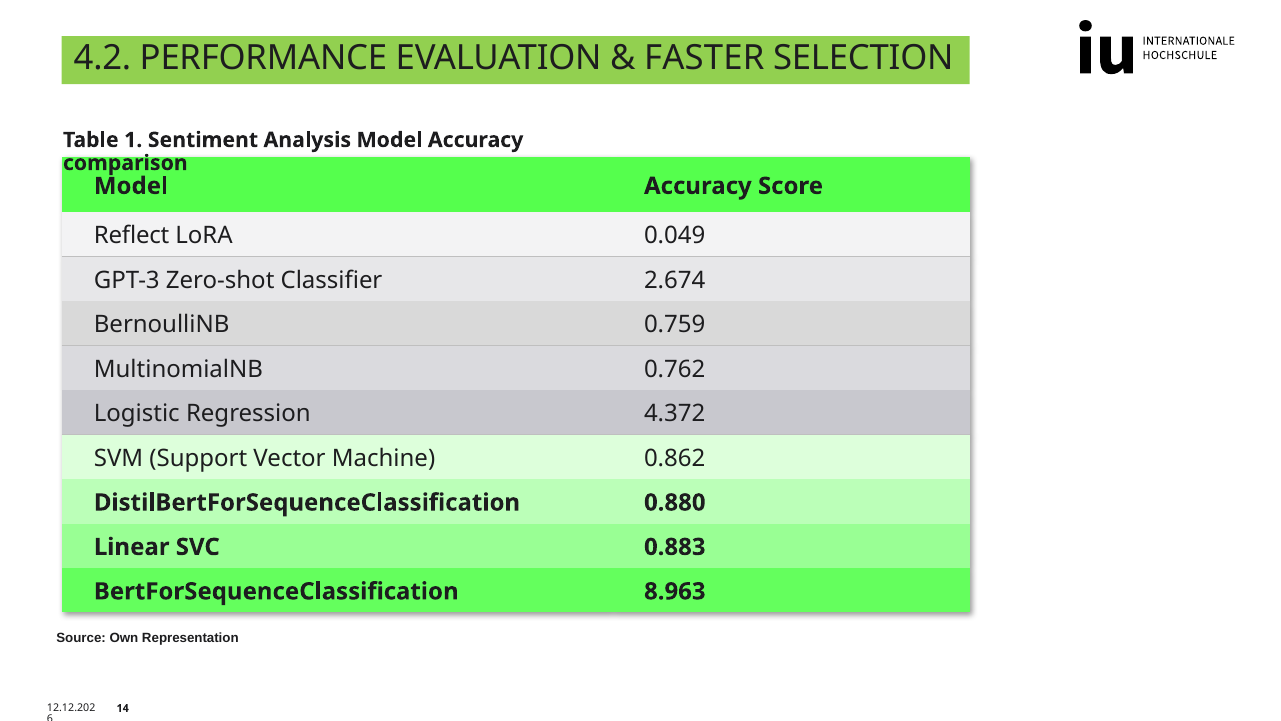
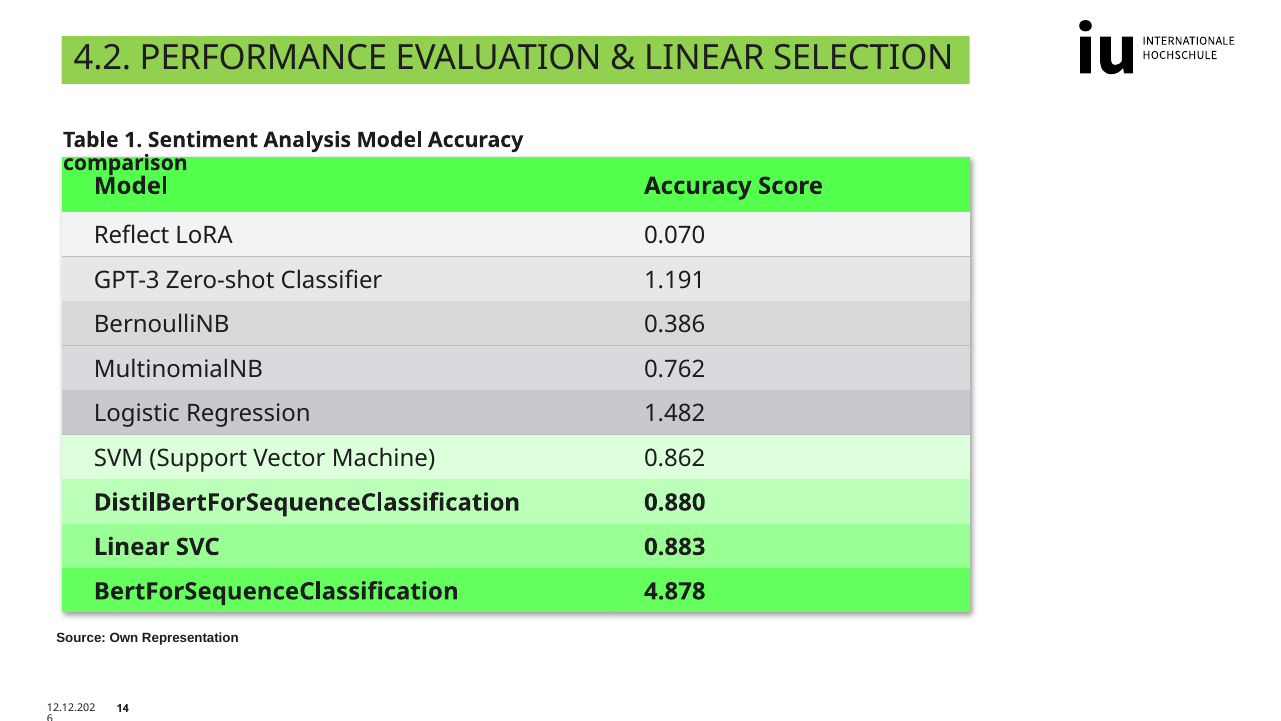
FASTER: FASTER -> LINEAR (704, 58)
0.049: 0.049 -> 0.070 (675, 236)
2.674: 2.674 -> 1.191 (675, 280)
0.759: 0.759 -> 0.386 (675, 325)
4.372: 4.372 -> 1.482 (675, 414)
8.963: 8.963 -> 4.878 (675, 591)
